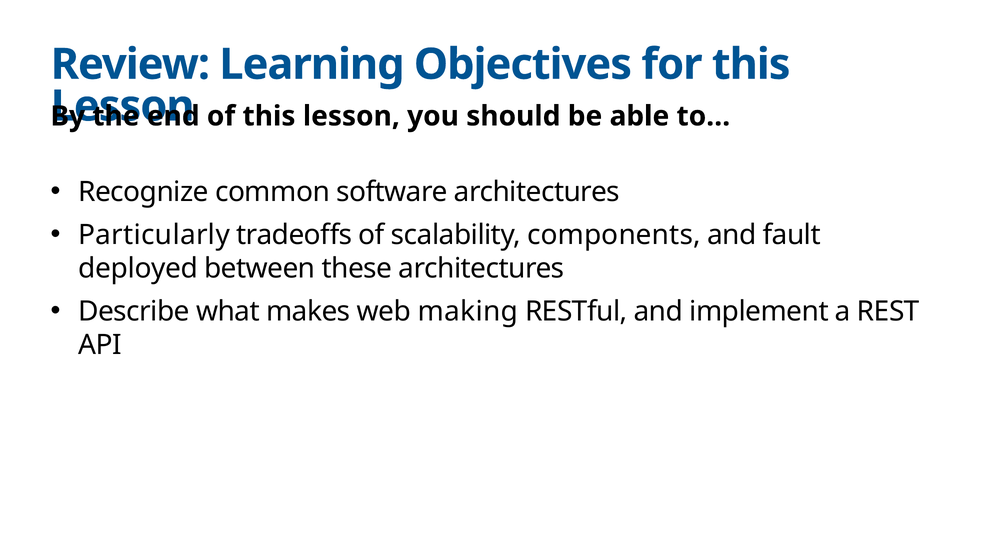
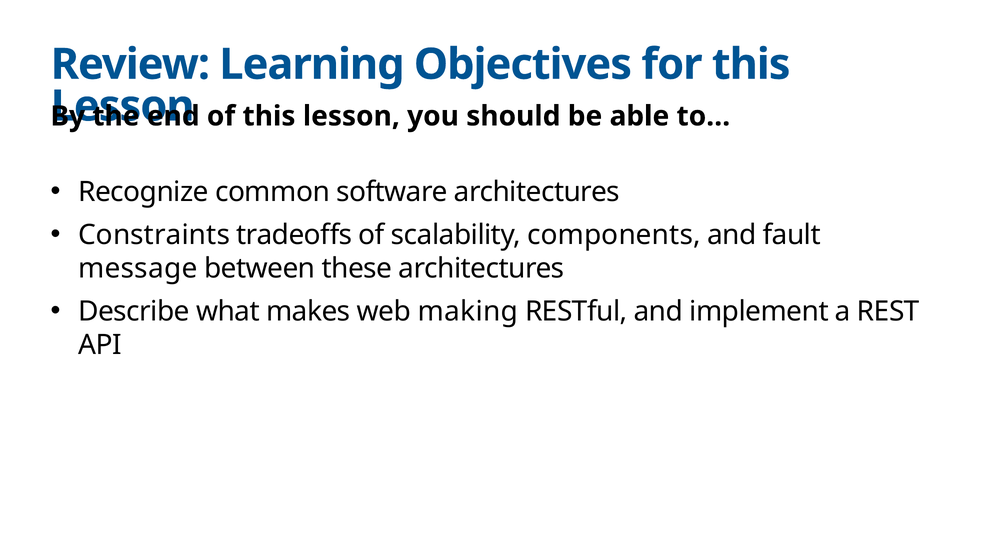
Particularly: Particularly -> Constraints (154, 235)
deployed: deployed -> message (138, 268)
